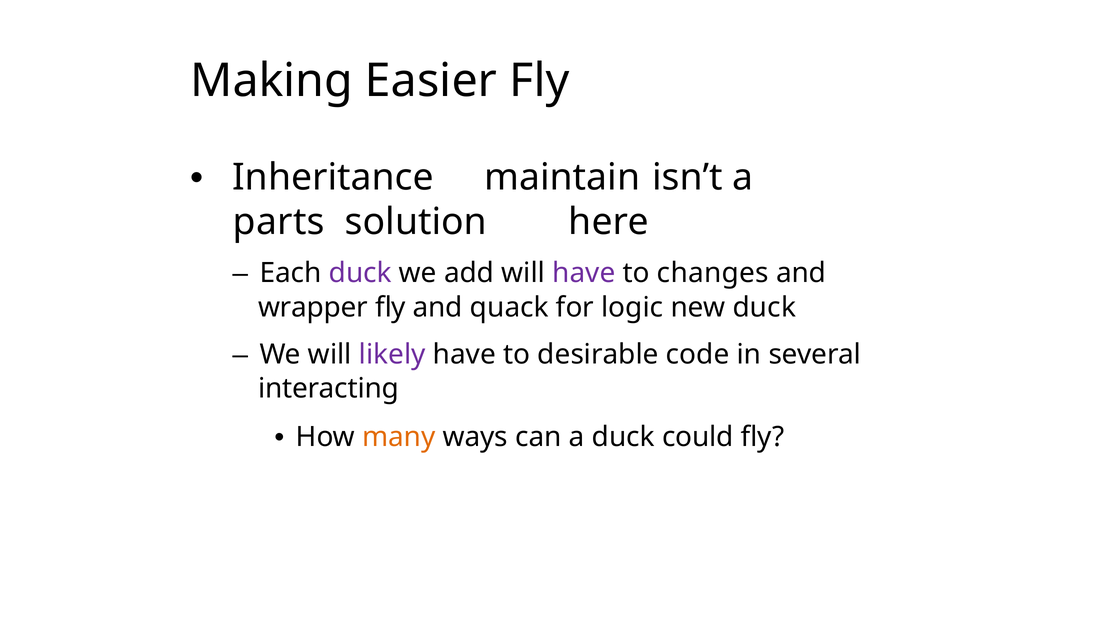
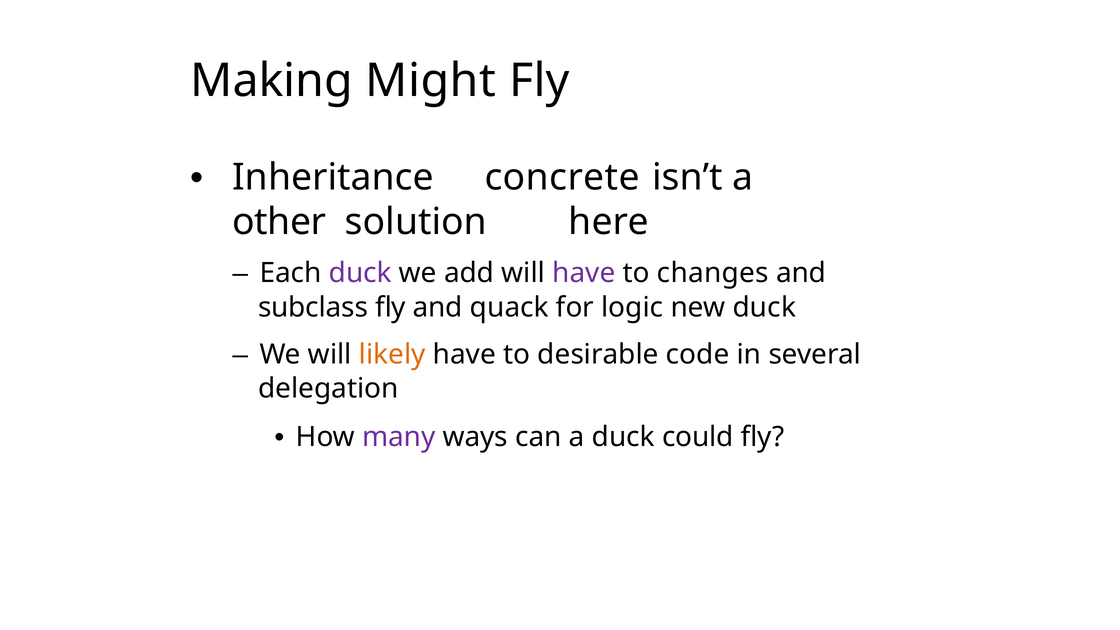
Easier: Easier -> Might (431, 81)
maintain: maintain -> concrete (562, 178)
parts: parts -> other (279, 222)
wrapper: wrapper -> subclass (313, 307)
likely colour: purple -> orange (392, 354)
interacting: interacting -> delegation (328, 389)
many colour: orange -> purple (399, 437)
